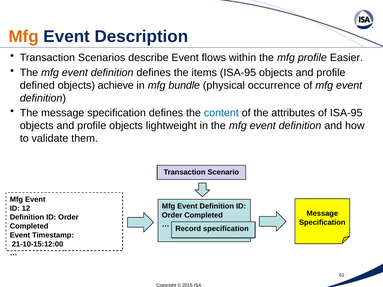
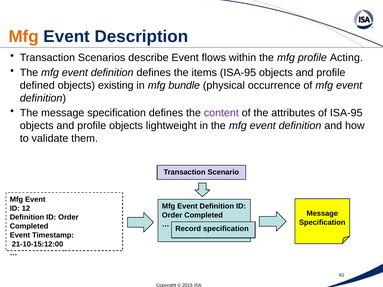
Easier: Easier -> Acting (346, 58)
achieve: achieve -> existing (116, 85)
content colour: blue -> purple (221, 113)
